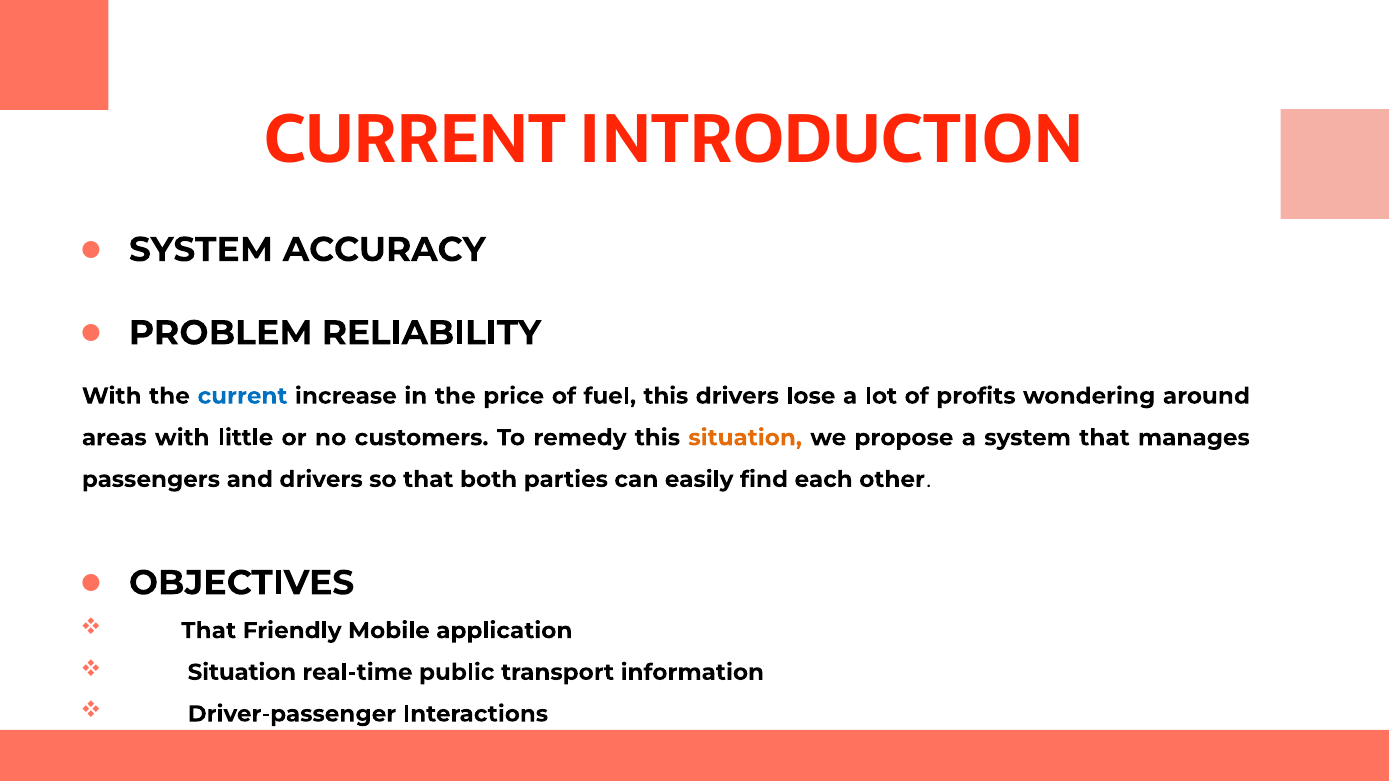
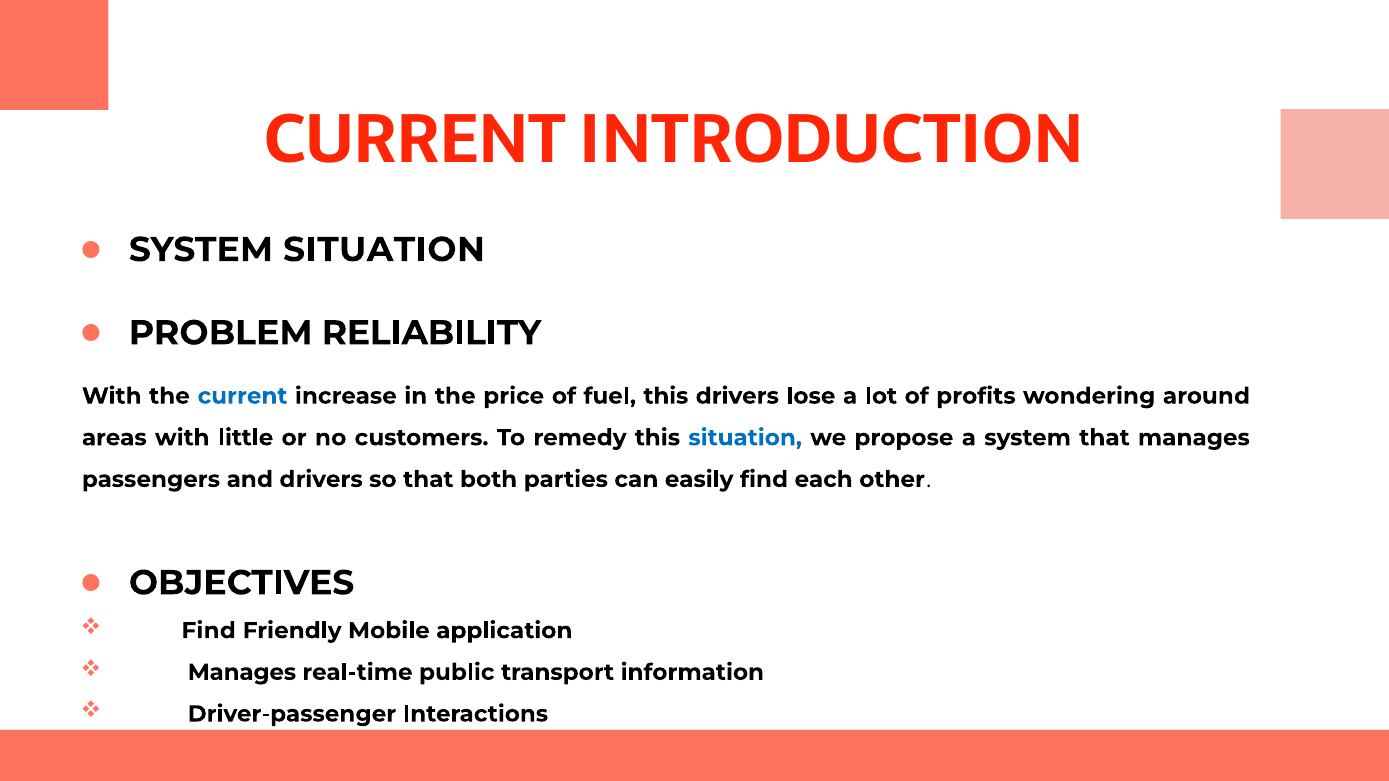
SYSTEM ACCURACY: ACCURACY -> SITUATION (384, 250)
situation colour: orange -> blue (745, 438)
That: That -> Find (209, 631)
Situation: Situation -> Manages (242, 673)
